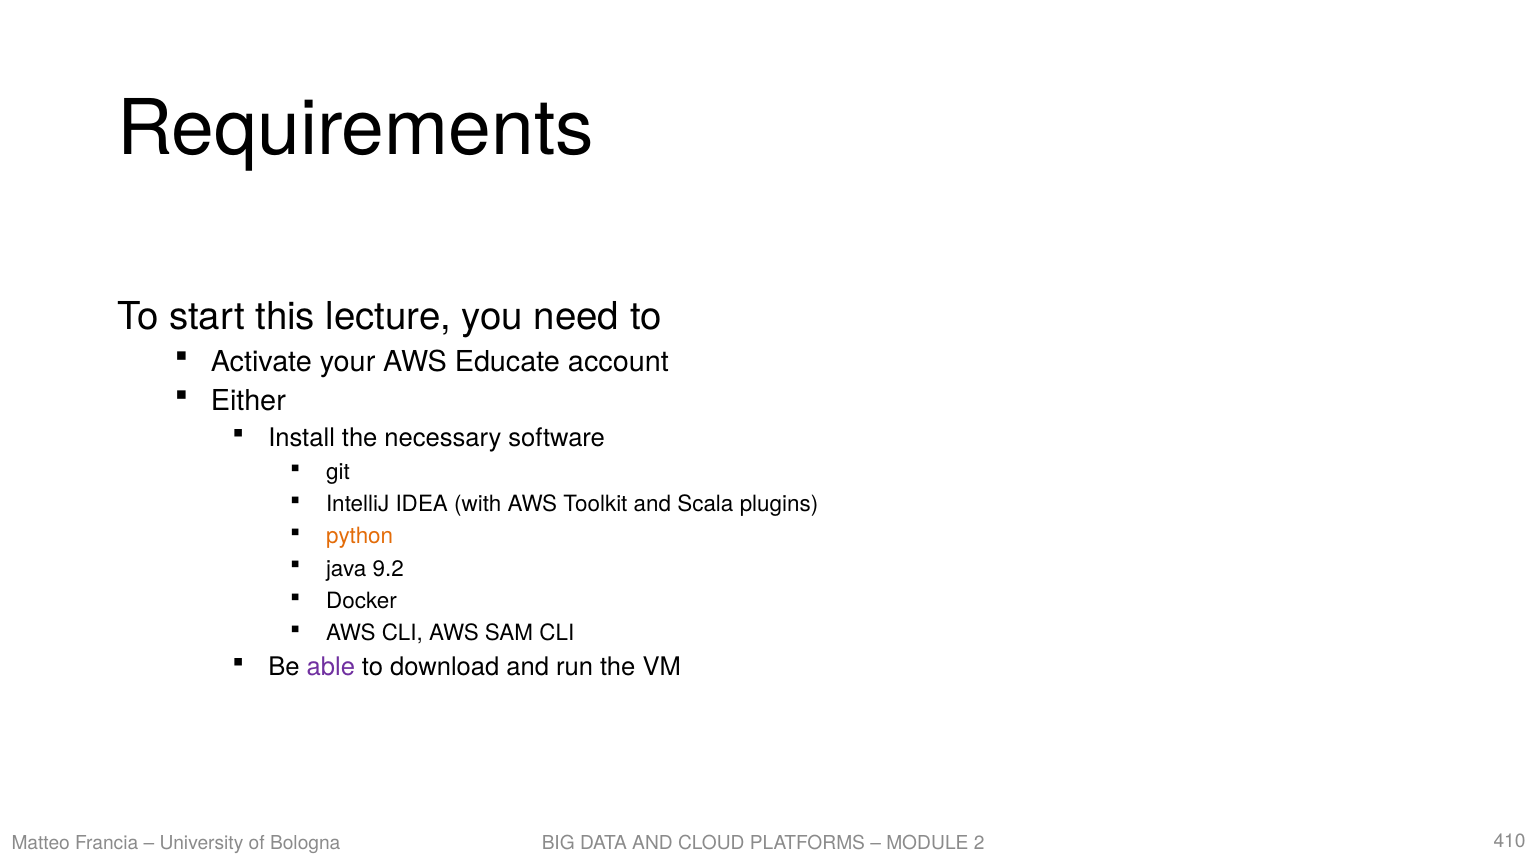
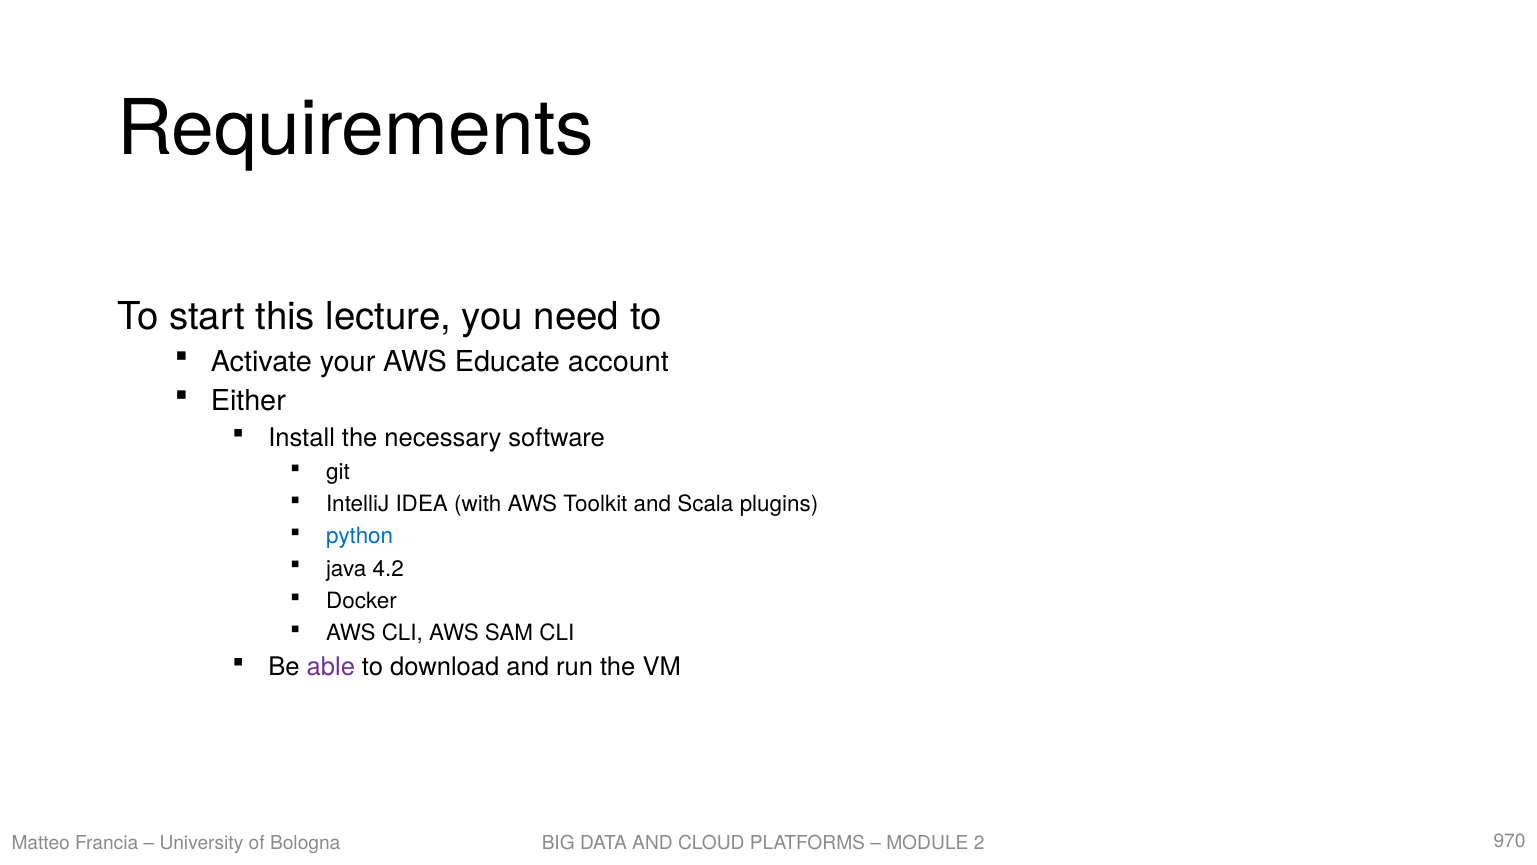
python colour: orange -> blue (360, 536)
9.2: 9.2 -> 4.2 (388, 568)
410: 410 -> 970 (1510, 841)
